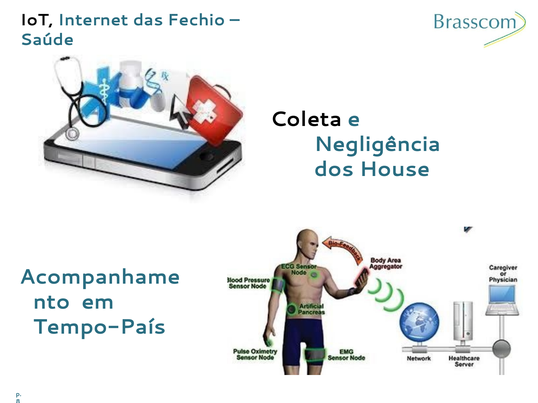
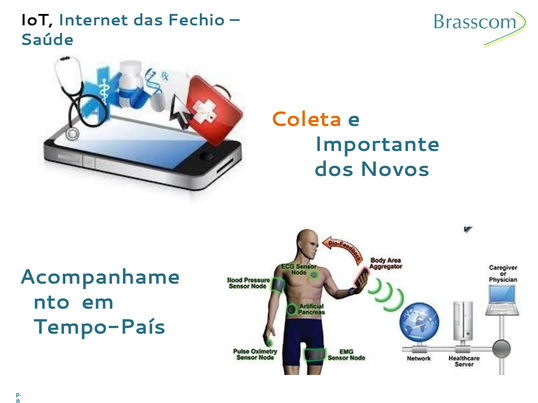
Coleta colour: black -> orange (306, 119)
Negligência: Negligência -> Importante (377, 144)
House: House -> Novos (395, 170)
